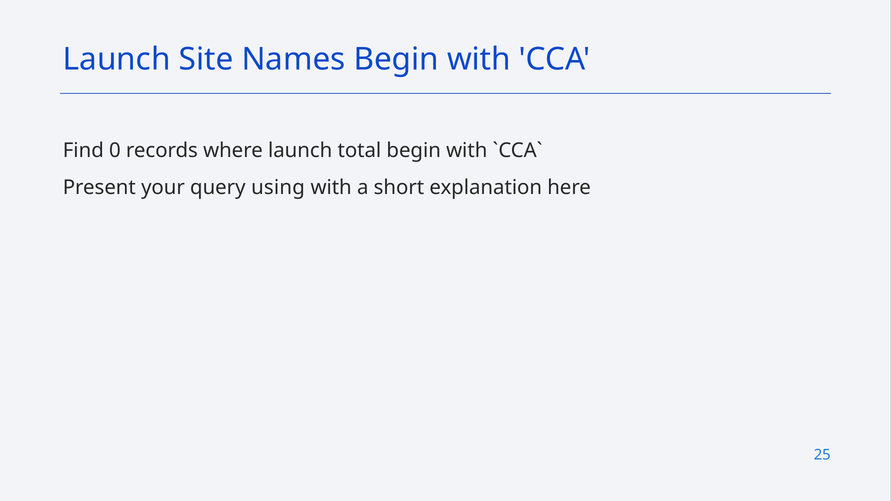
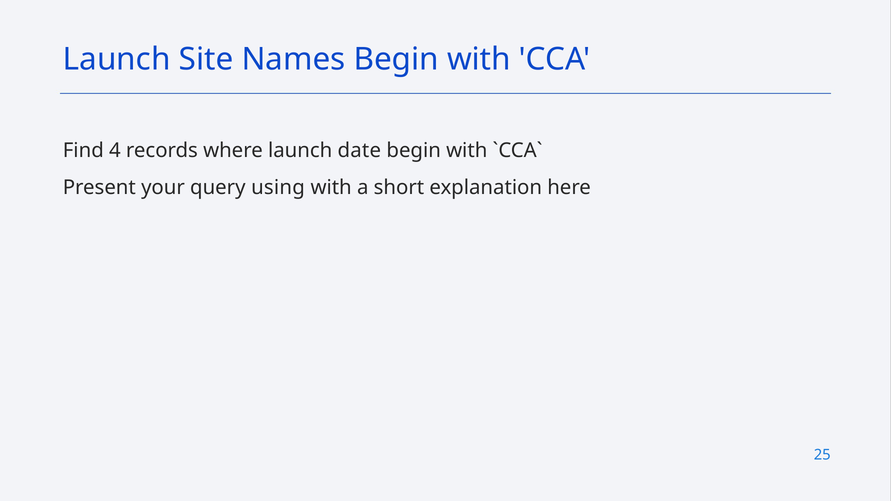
0: 0 -> 4 (115, 150)
total: total -> date (359, 150)
